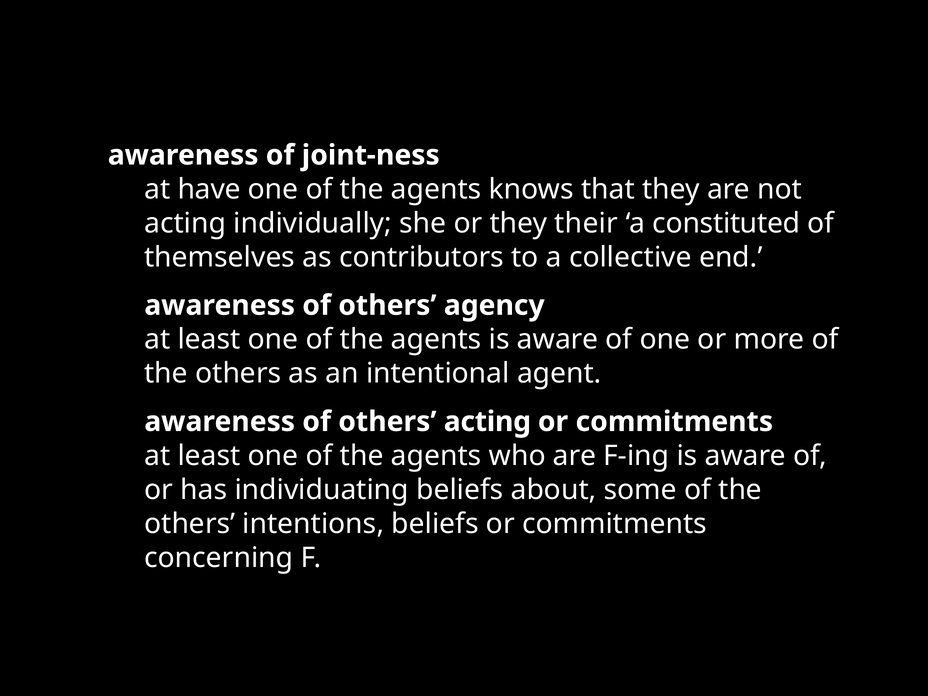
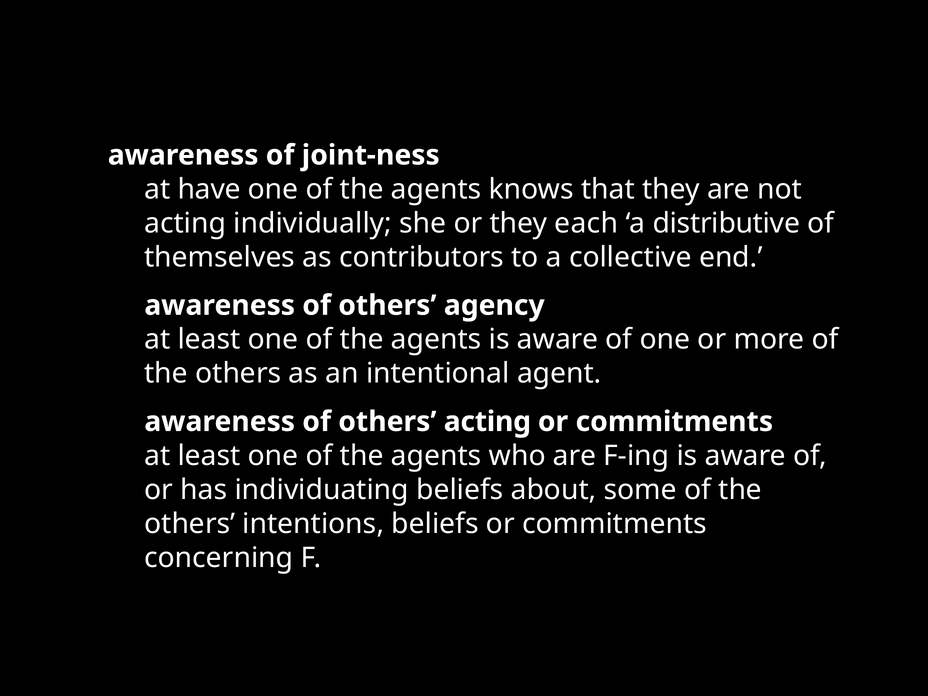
their: their -> each (586, 223)
constituted: constituted -> distributive (726, 223)
